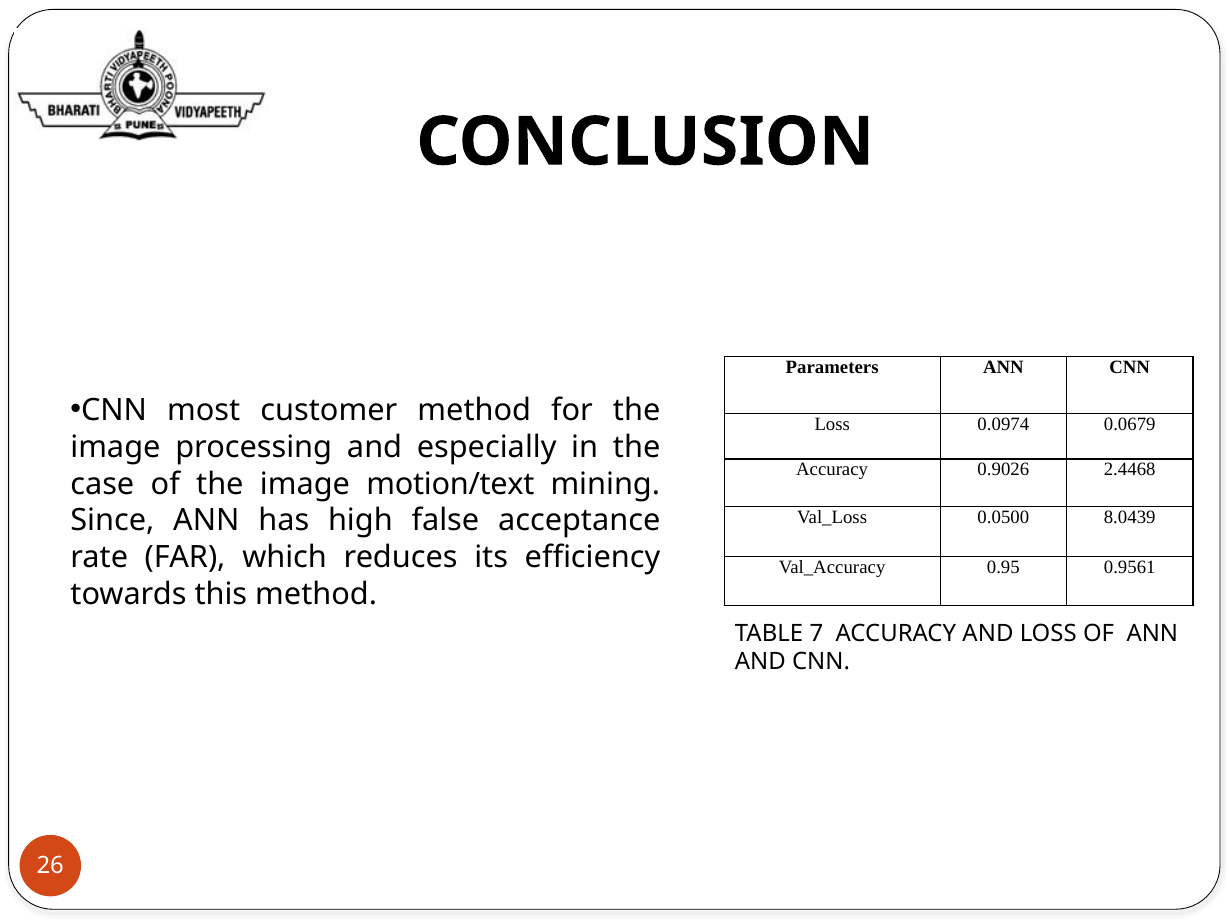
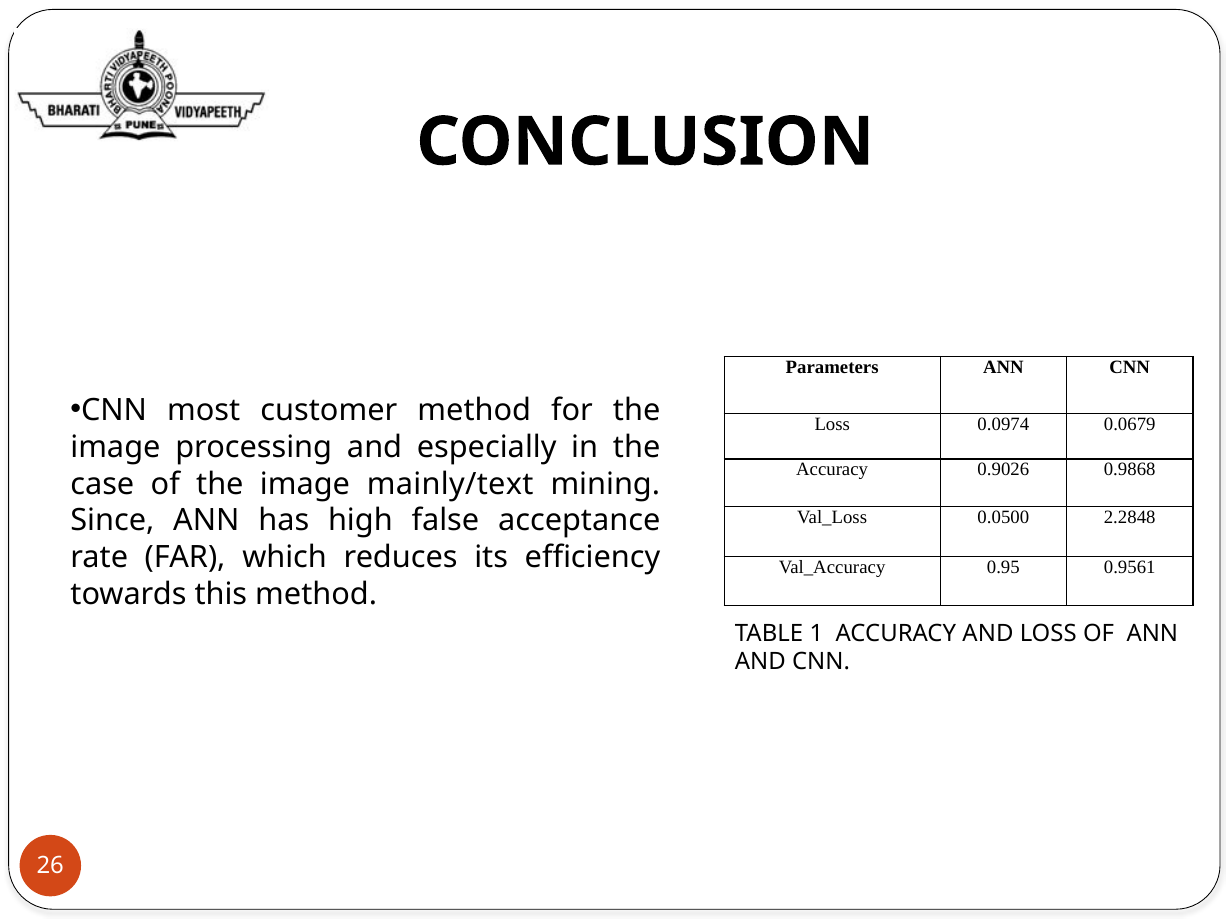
2.4468: 2.4468 -> 0.9868 (1130, 469)
motion/text: motion/text -> mainly/text (450, 484)
8.0439: 8.0439 -> 2.2848 (1130, 517)
7: 7 -> 1 (816, 633)
